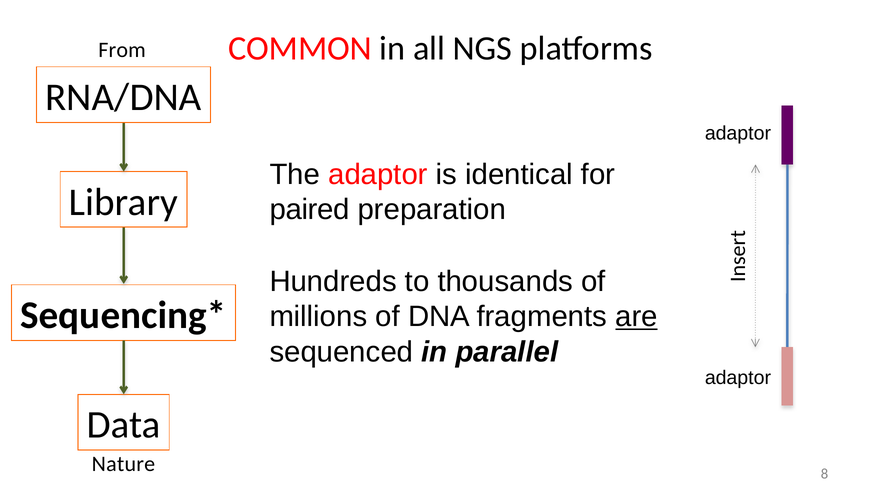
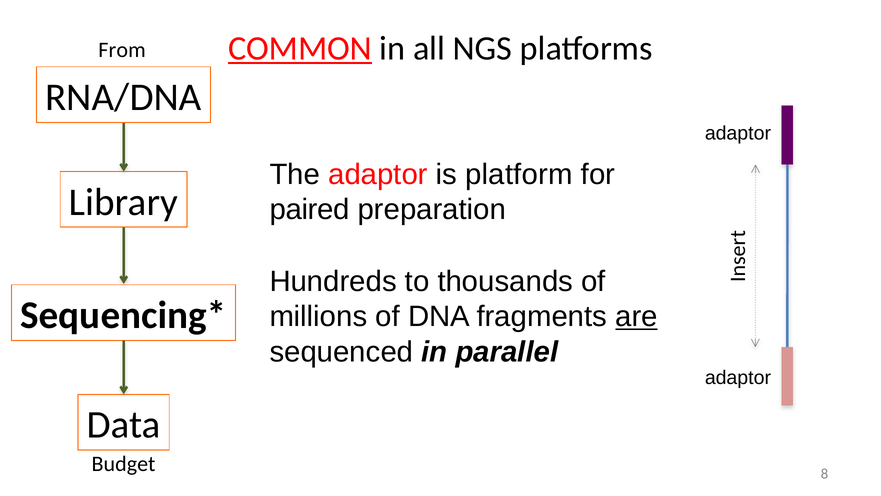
COMMON underline: none -> present (300, 48)
identical: identical -> platform (519, 174)
Nature: Nature -> Budget (124, 464)
